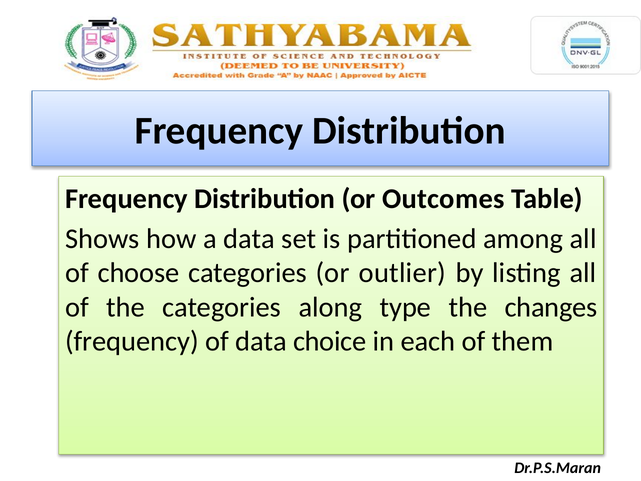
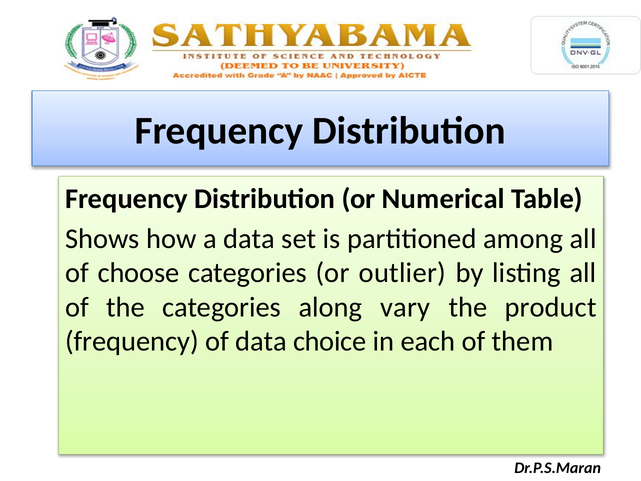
Outcomes: Outcomes -> Numerical (443, 199)
type: type -> vary (405, 307)
changes: changes -> product (551, 307)
